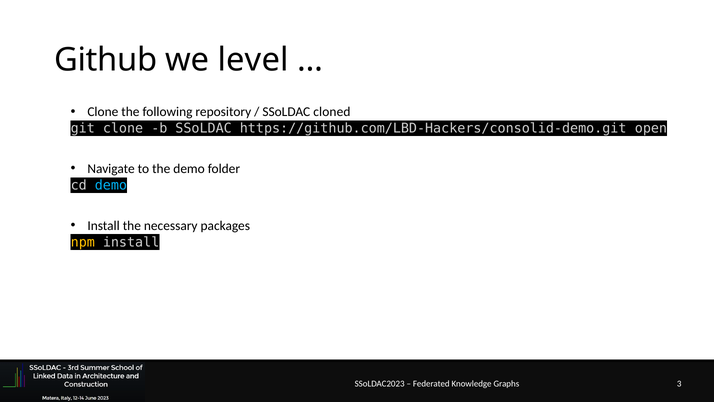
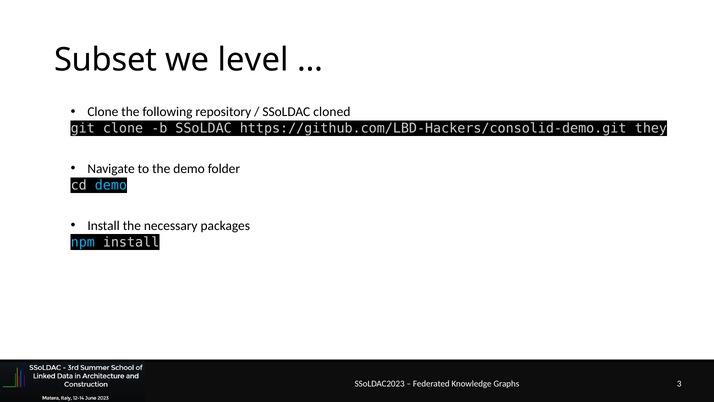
Github: Github -> Subset (106, 60)
open: open -> they (651, 128)
npm colour: yellow -> light blue (83, 242)
